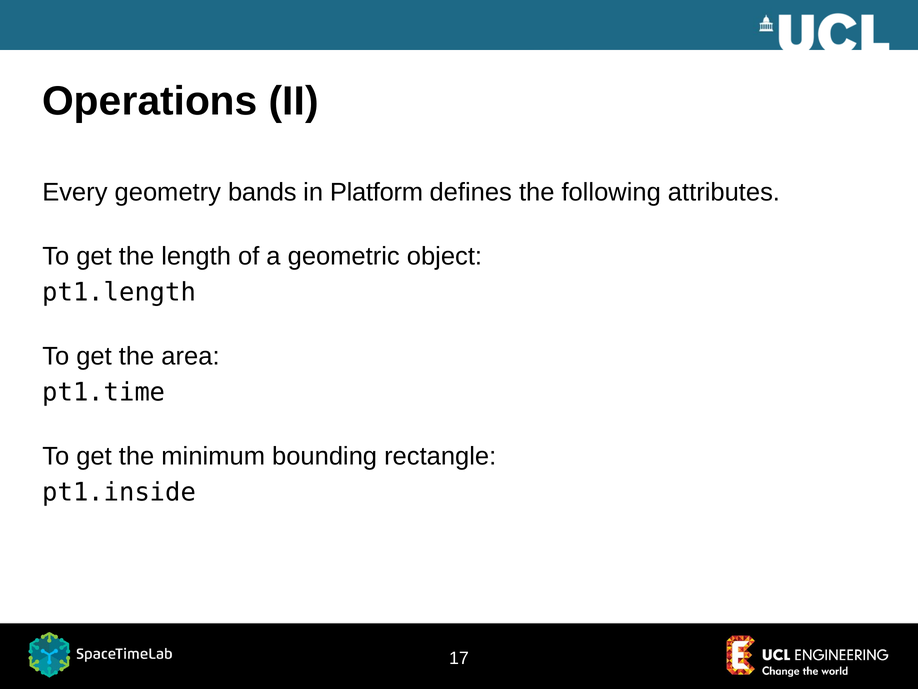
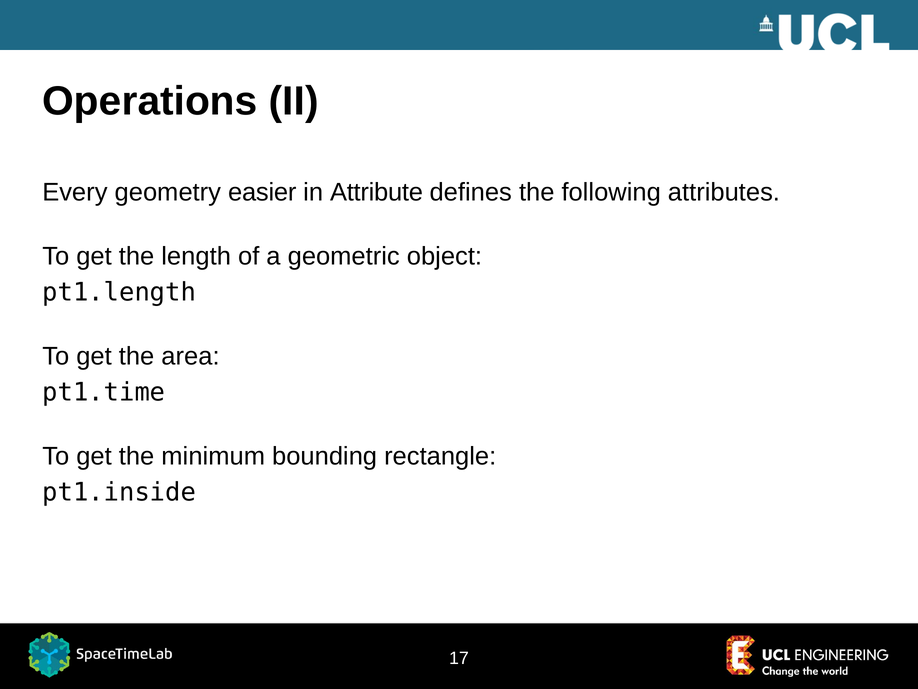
bands: bands -> easier (262, 192)
Platform: Platform -> Attribute (377, 192)
